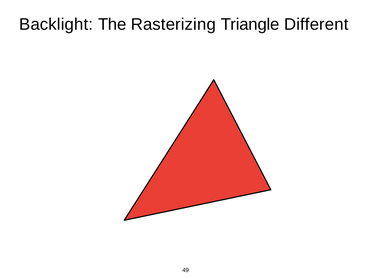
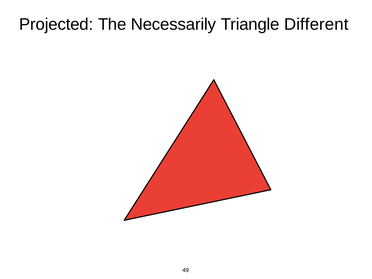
Backlight: Backlight -> Projected (56, 24)
Rasterizing: Rasterizing -> Necessarily (173, 24)
